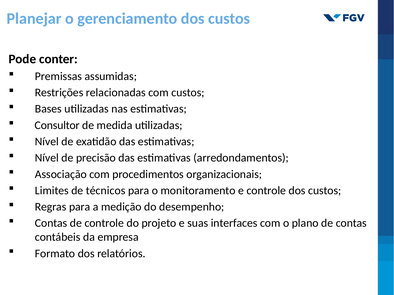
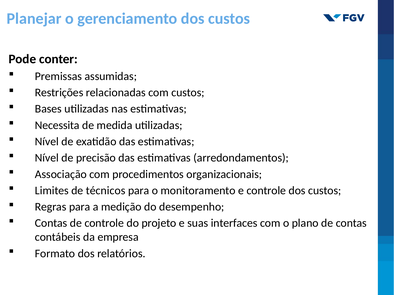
Consultor: Consultor -> Necessita (57, 125)
